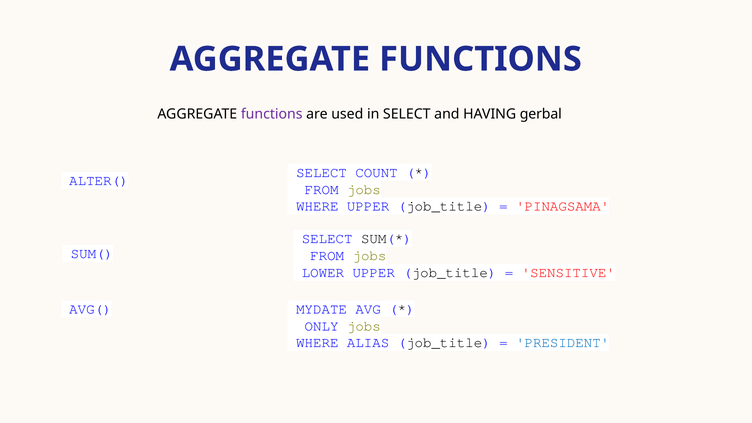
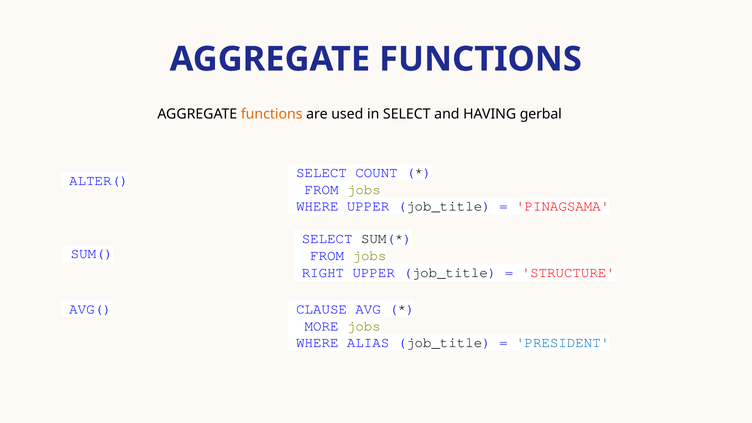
functions colour: purple -> orange (272, 114)
LOWER: LOWER -> RIGHT (323, 273)
SENSITIVE: SENSITIVE -> STRUCTURE (568, 273)
MYDATE: MYDATE -> CLAUSE (322, 309)
ONLY: ONLY -> MORE (322, 326)
